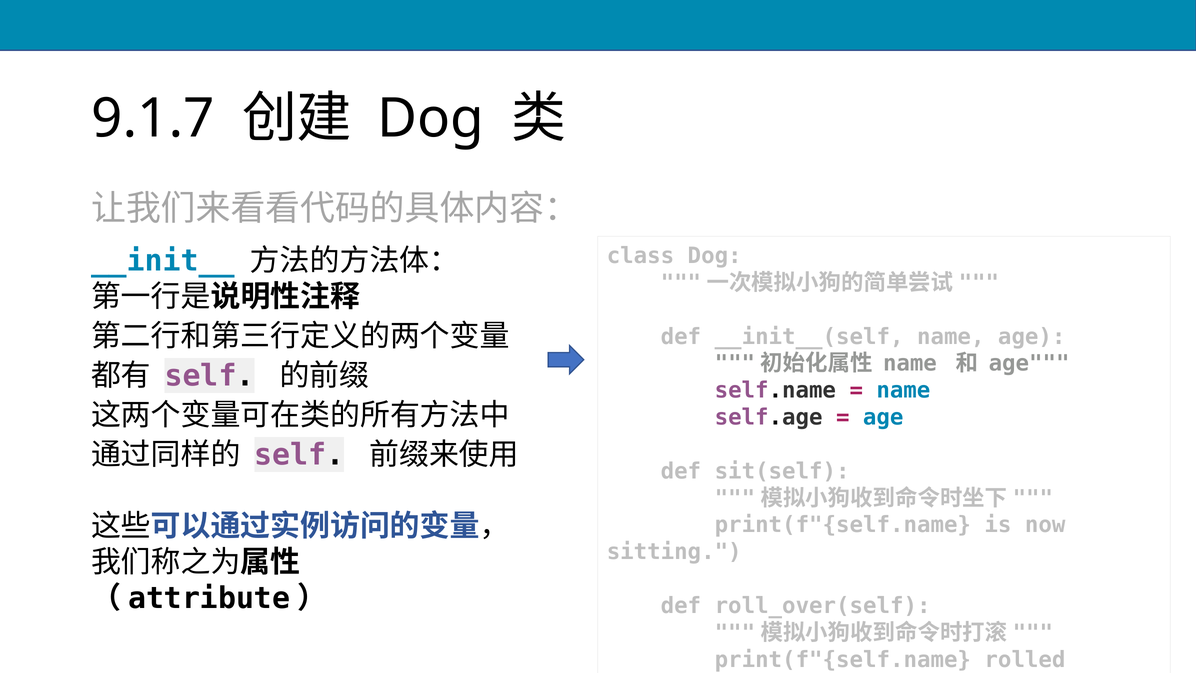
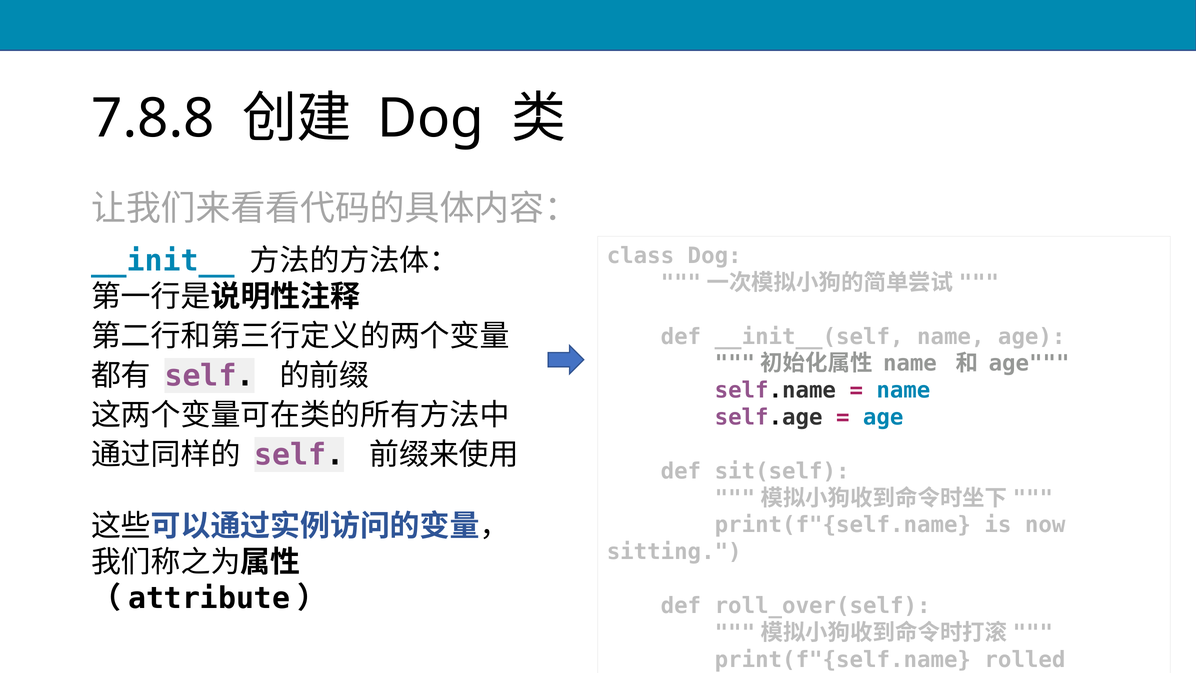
9.1.7: 9.1.7 -> 7.8.8 (153, 119)
